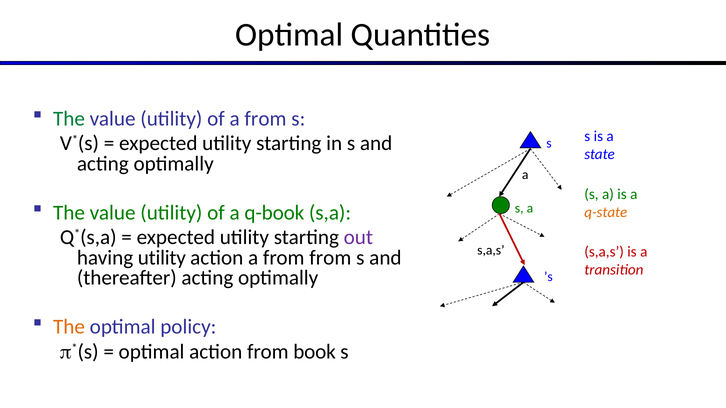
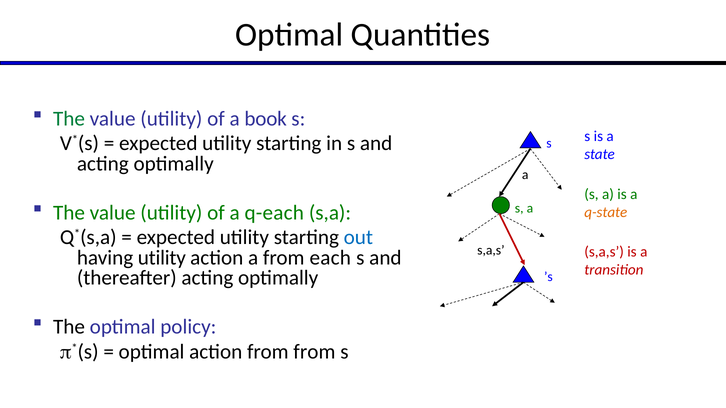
of a from: from -> book (266, 119)
q-book: q-book -> q-each (274, 213)
out colour: purple -> blue (358, 237)
from from: from -> each (330, 258)
The colour: orange -> black (69, 327)
from book: book -> from (314, 352)
